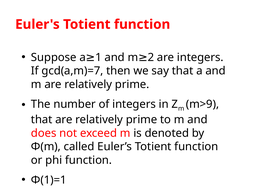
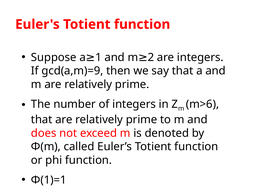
gcd(a,m)=7: gcd(a,m)=7 -> gcd(a,m)=9 (72, 71)
m>9: m>9 -> m>6 (202, 104)
